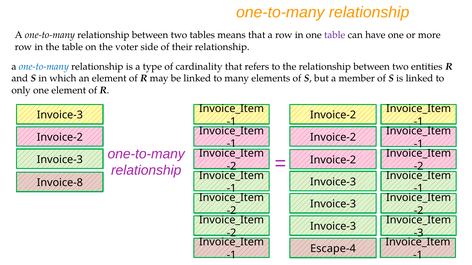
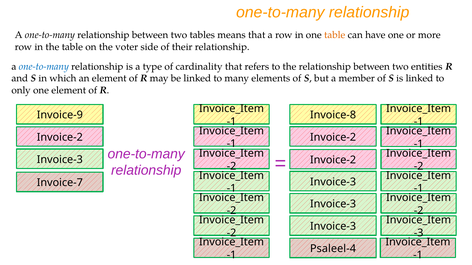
table colour: purple -> orange (335, 35)
Invoice-3: Invoice-3 -> Invoice-9 (60, 115)
Invoice-2: Invoice-2 -> Invoice-8 (333, 115)
Invoice-8: Invoice-8 -> Invoice-7 (60, 183)
Escape-4: Escape-4 -> Psaleel-4 (333, 249)
